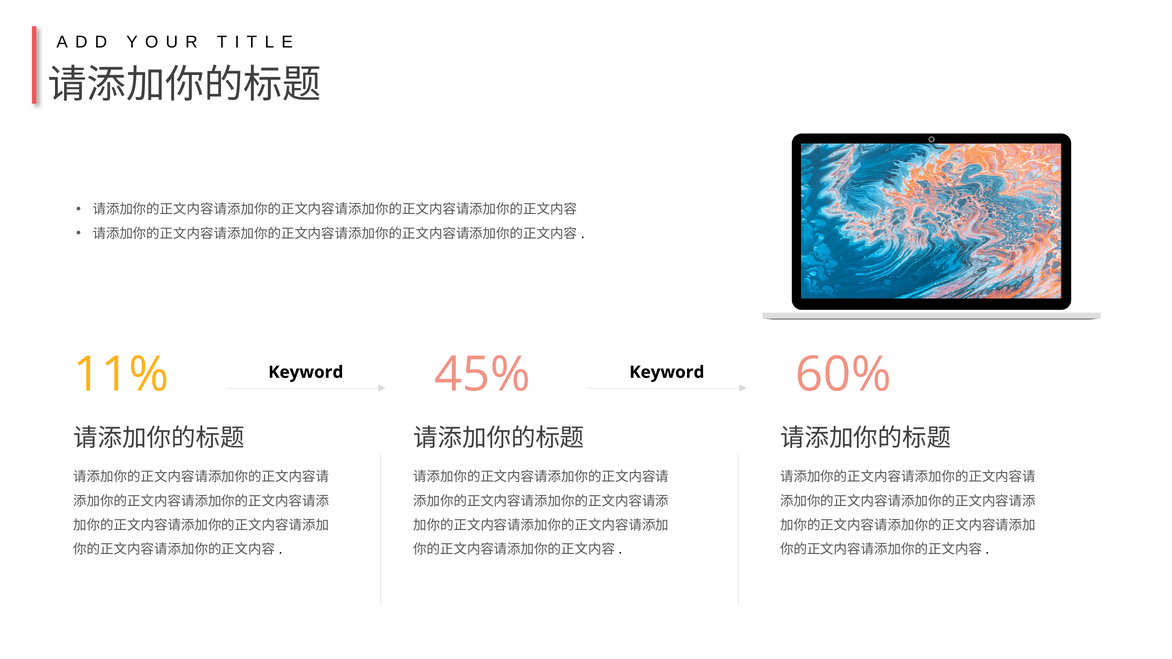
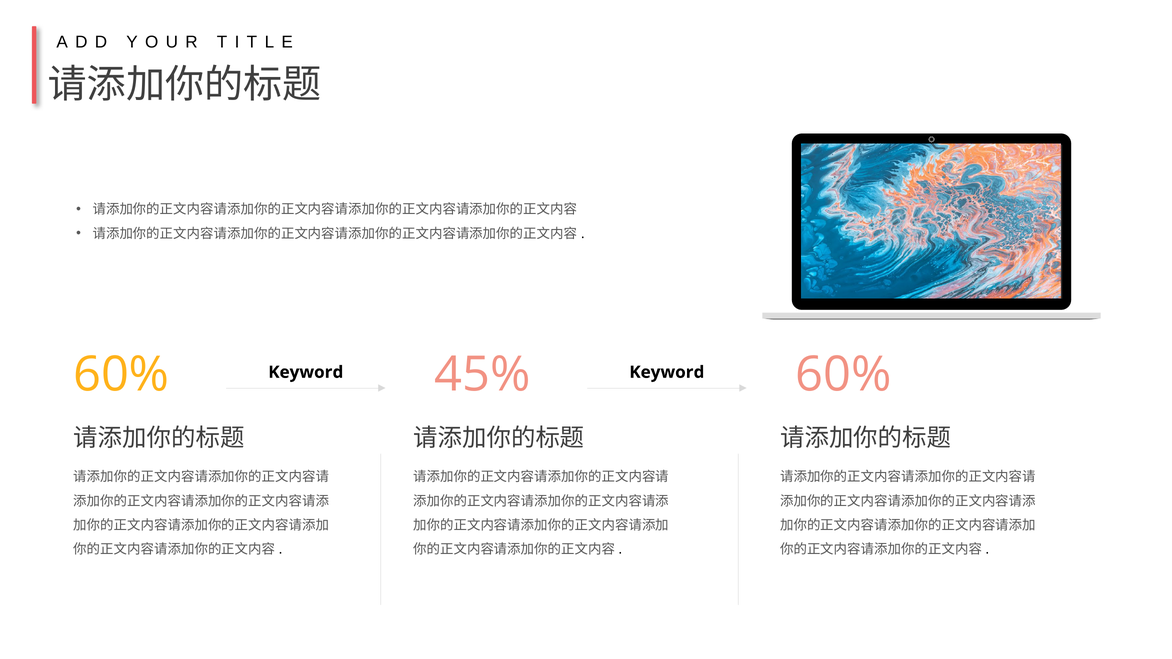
11%: 11% -> 60% (121, 375)
